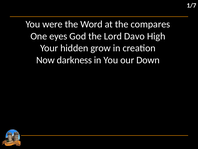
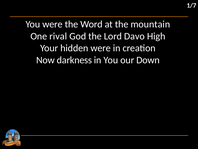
compares: compares -> mountain (150, 24)
eyes: eyes -> rival (58, 36)
hidden grow: grow -> were (101, 48)
